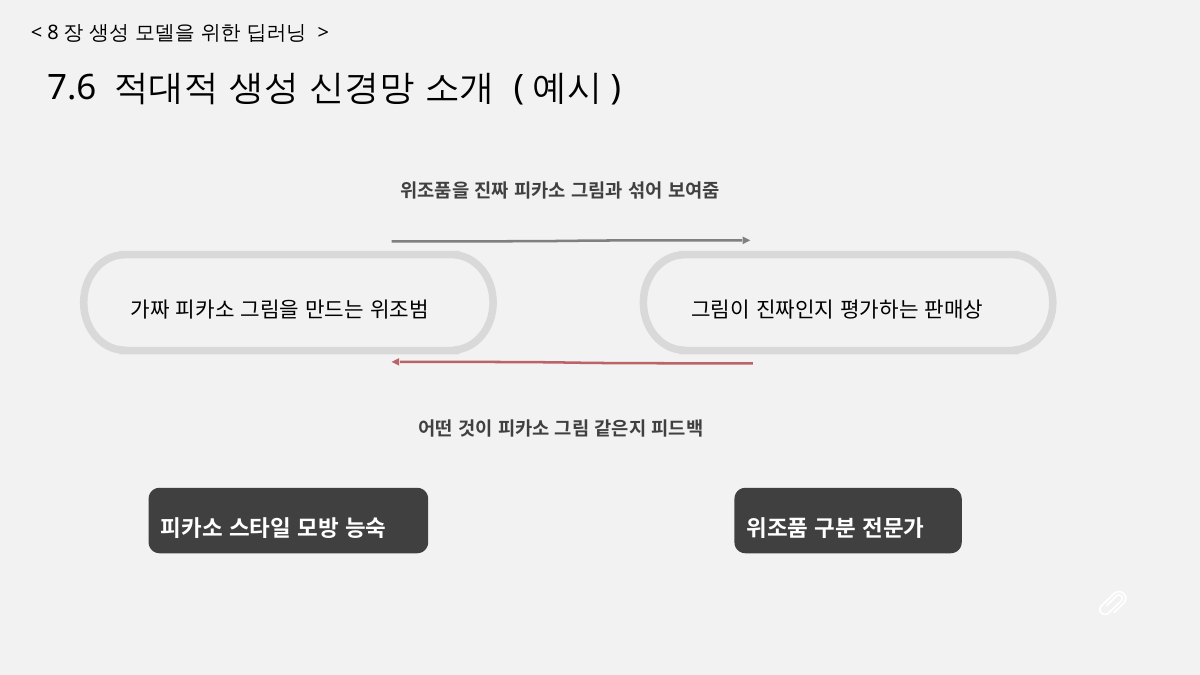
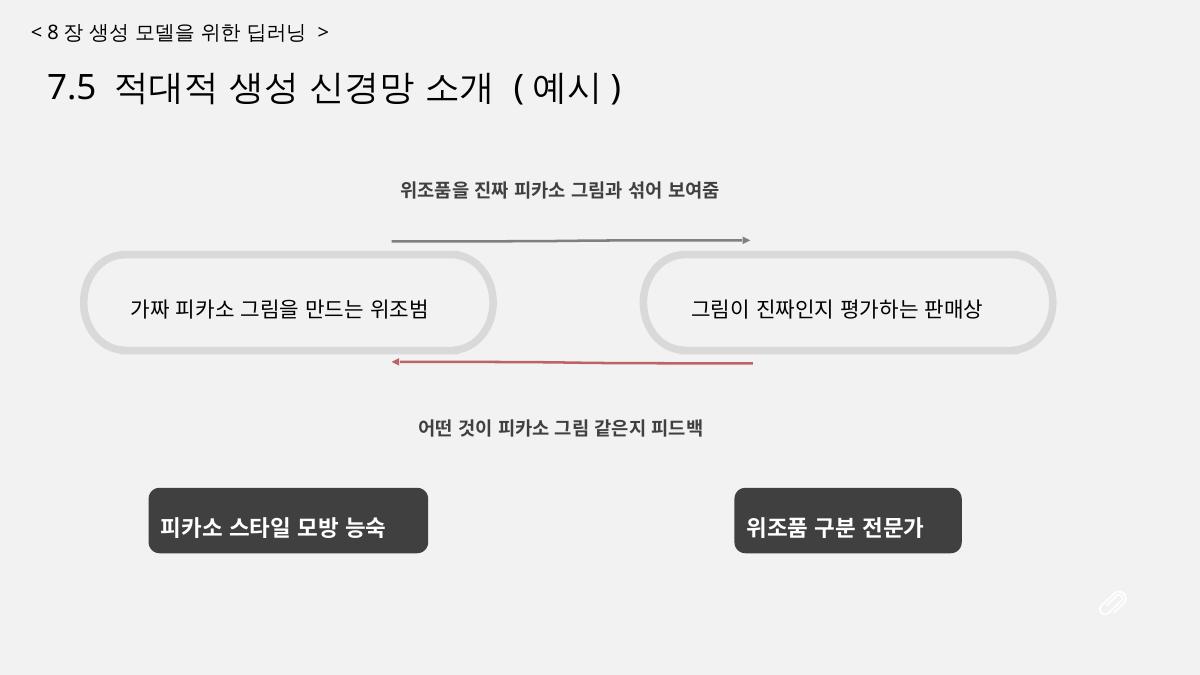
7.6: 7.6 -> 7.5 (72, 87)
